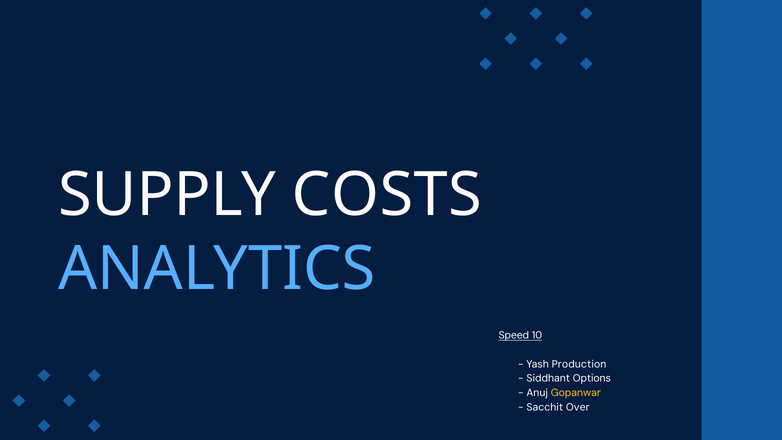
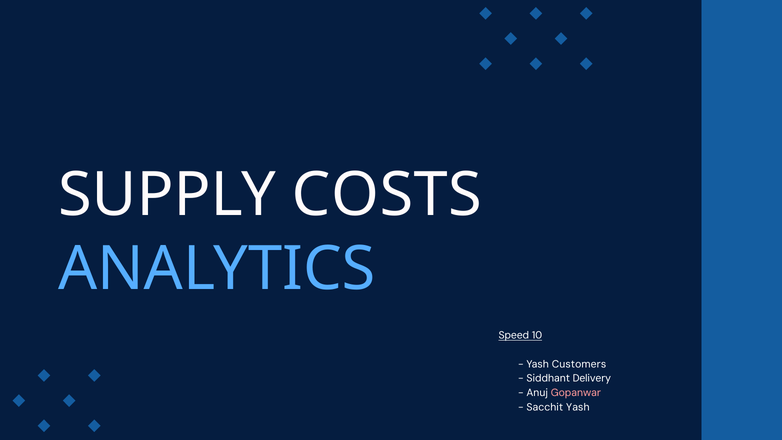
Production: Production -> Customers (579, 364)
Options: Options -> Delivery (592, 378)
Gopanwar colour: yellow -> pink (576, 393)
Sacchit Over: Over -> Yash (578, 407)
